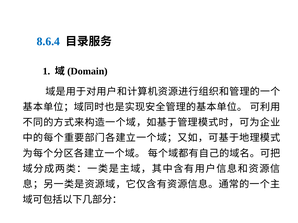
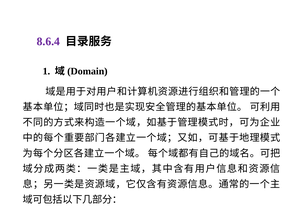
8.6.4 colour: blue -> purple (48, 42)
